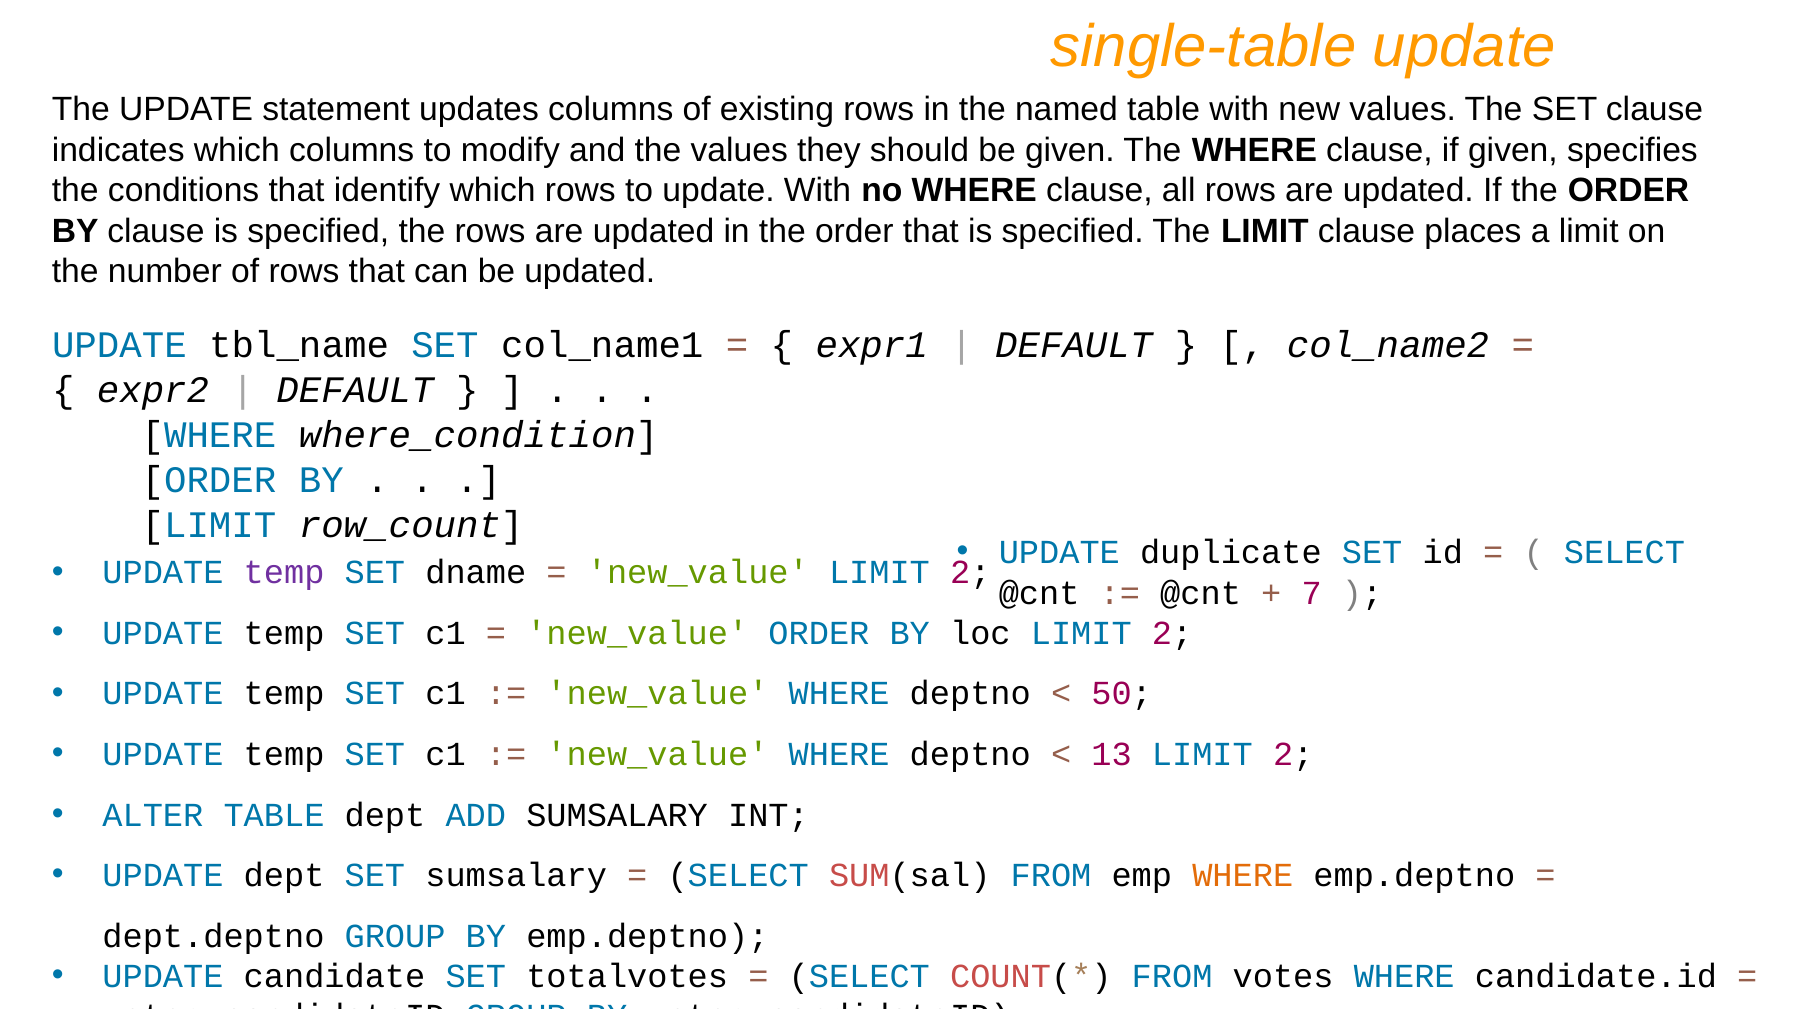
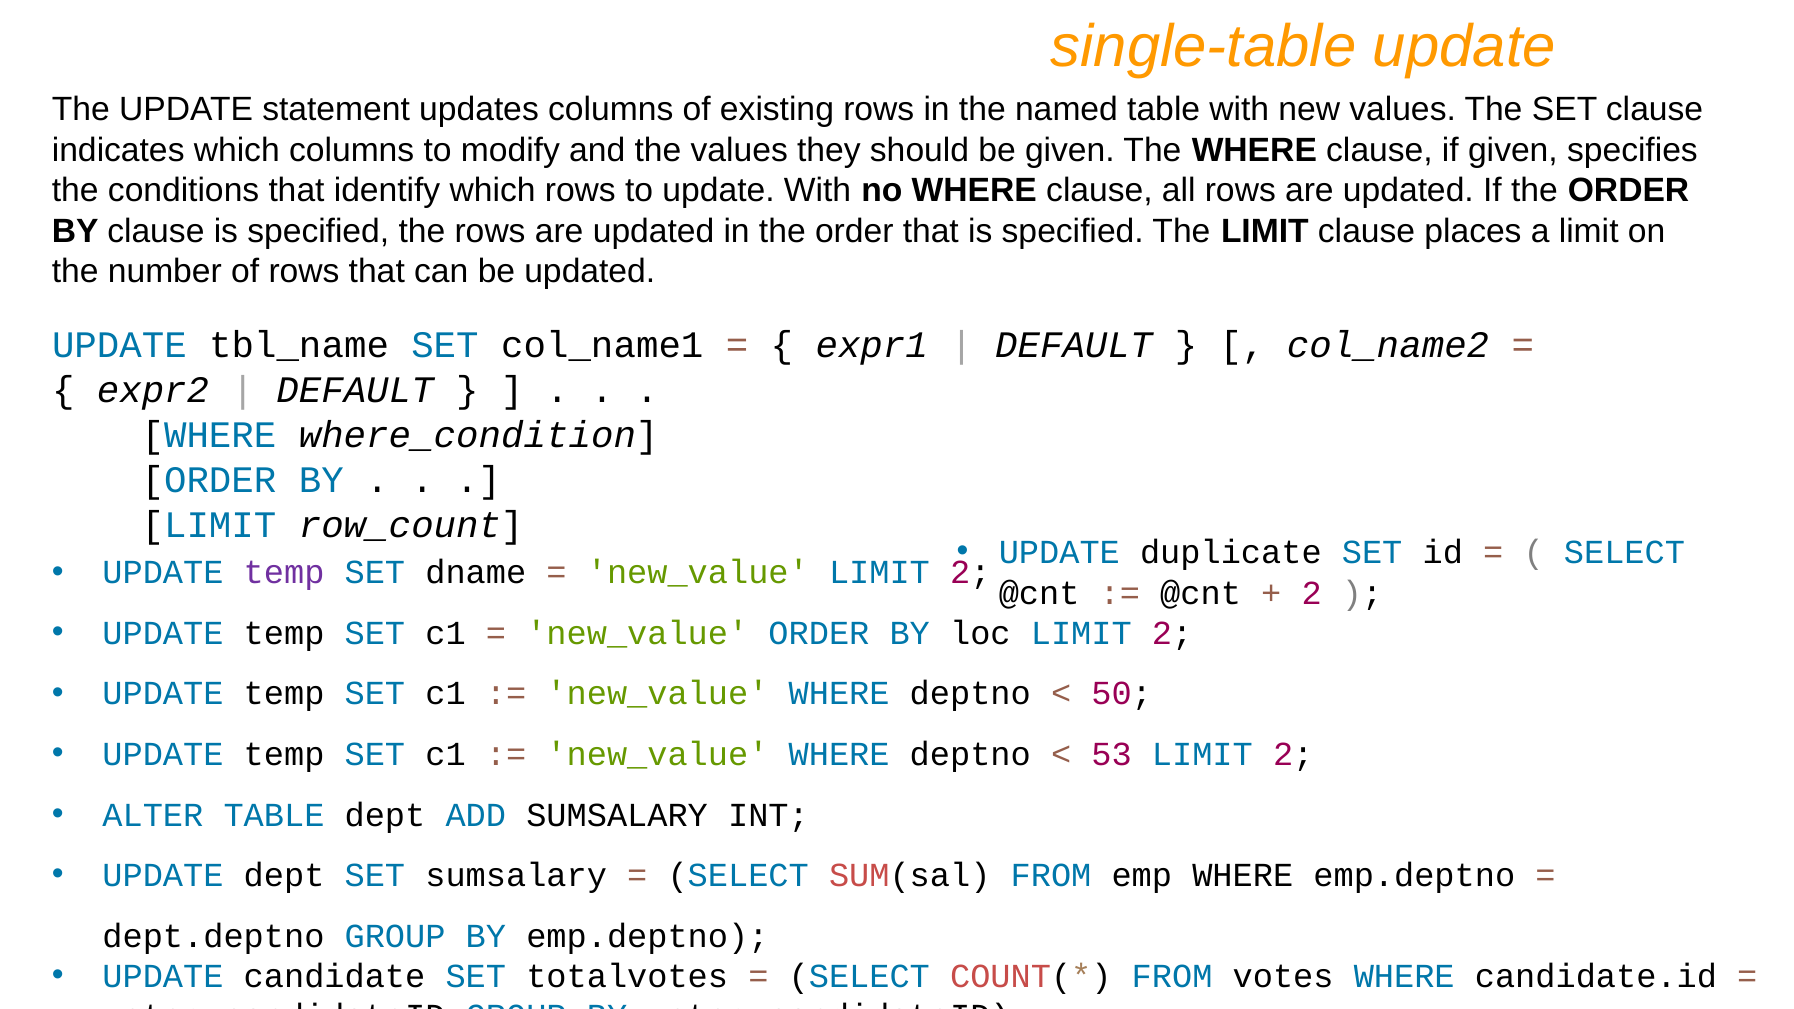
7: 7 -> 2 (1312, 593)
13: 13 -> 53 (1112, 755)
WHERE colour: orange -> black (1243, 876)
